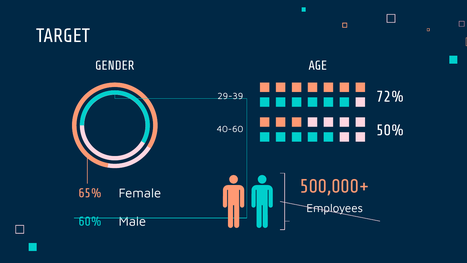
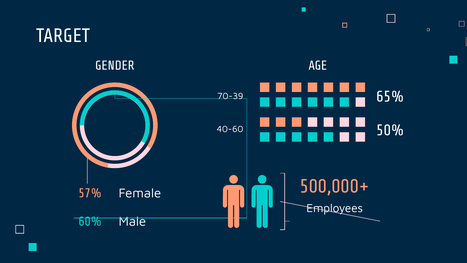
72%: 72% -> 65% (390, 96)
29-39: 29-39 -> 70-39 (230, 96)
65%: 65% -> 57% (90, 193)
